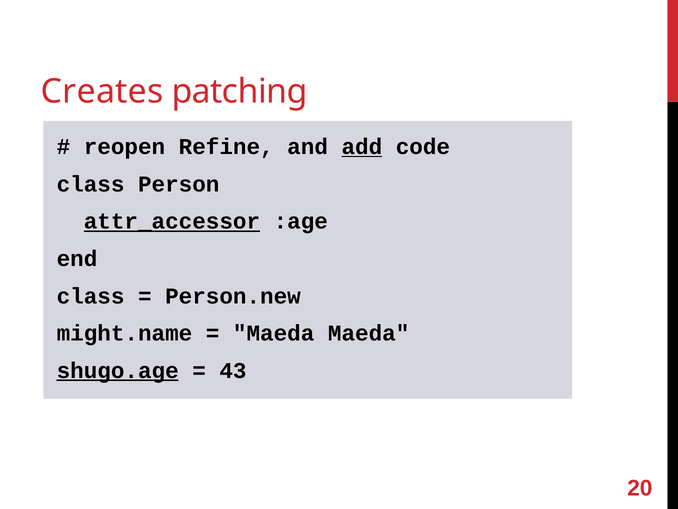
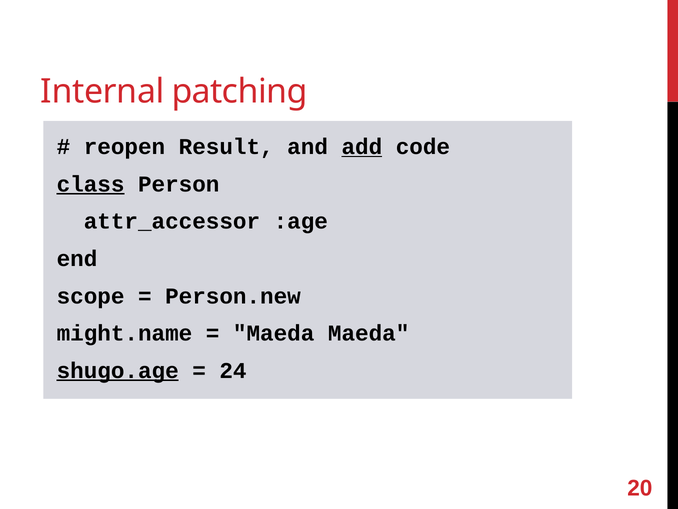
Creates: Creates -> Internal (102, 92)
Refine: Refine -> Result (226, 147)
class underline: none -> present (91, 184)
attr_accessor underline: present -> none (172, 221)
class: class -> scope (91, 296)
43: 43 -> 24 (233, 370)
